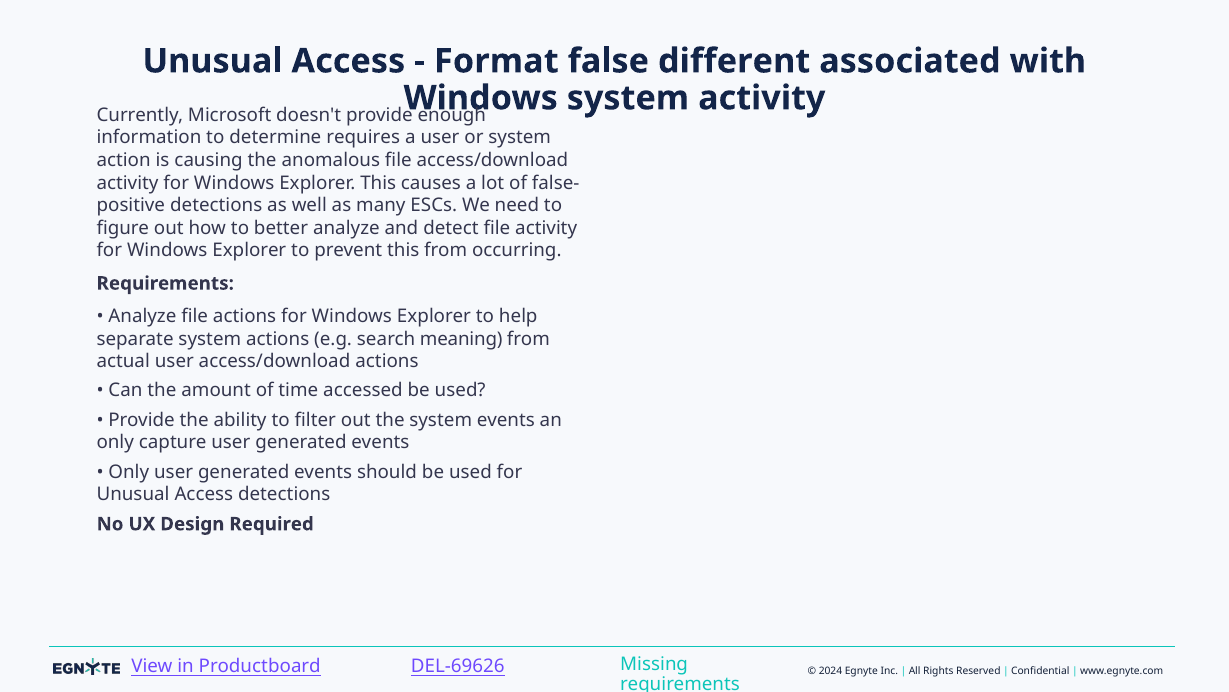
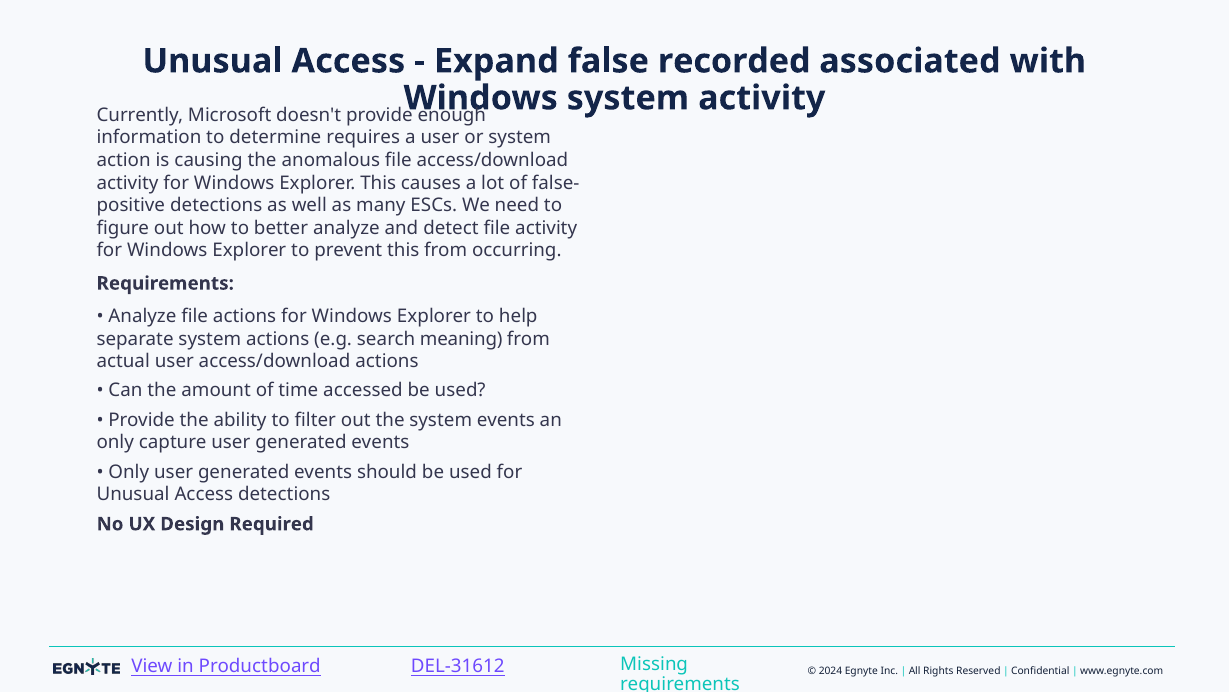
Format: Format -> Expand (496, 61)
different: different -> recorded (734, 61)
DEL-69626: DEL-69626 -> DEL-31612 (458, 666)
